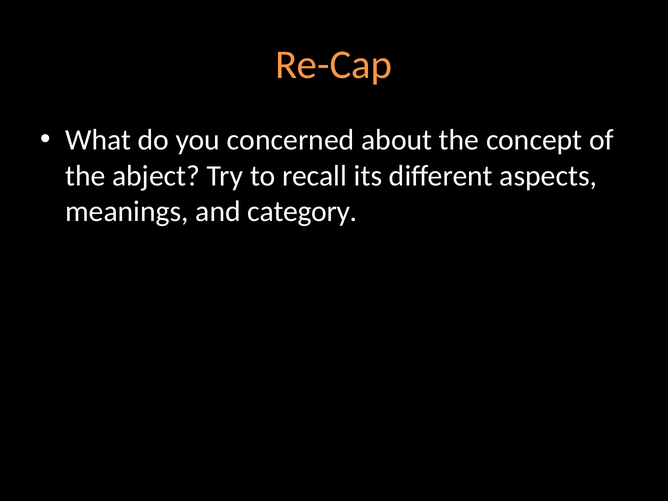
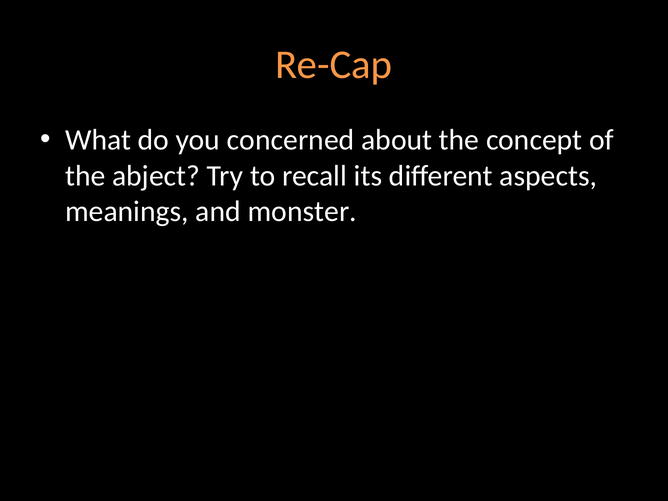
category: category -> monster (302, 211)
